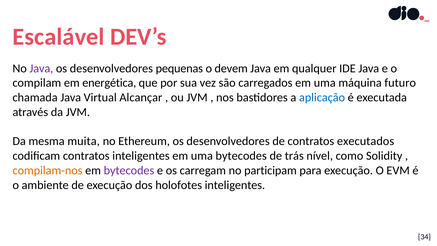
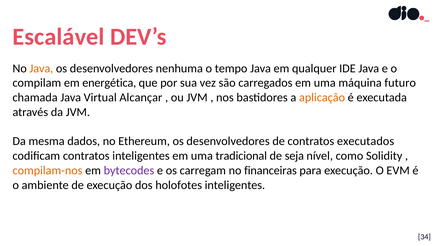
Java colour: purple -> orange (41, 68)
pequenas: pequenas -> nenhuma (179, 68)
devem: devem -> tempo (231, 68)
aplicação colour: blue -> orange (322, 97)
muita: muita -> dados (84, 141)
uma bytecodes: bytecodes -> tradicional (241, 156)
trás: trás -> seja (294, 156)
participam: participam -> financeiras (271, 170)
